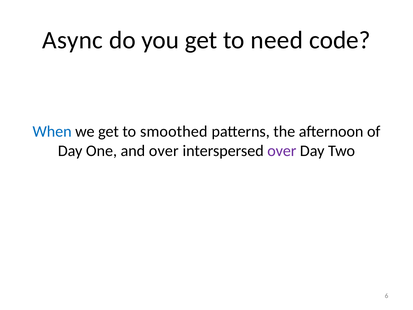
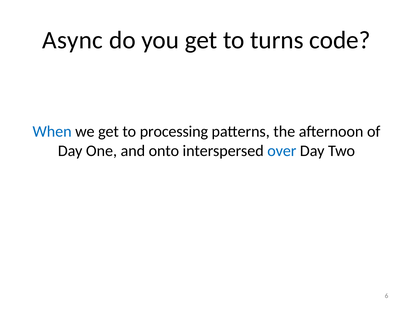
need: need -> turns (277, 40)
smoothed: smoothed -> processing (174, 131)
and over: over -> onto (164, 151)
over colour: purple -> blue (282, 151)
